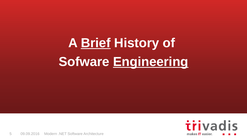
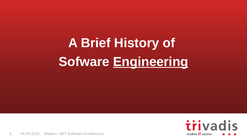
Brief underline: present -> none (96, 43)
